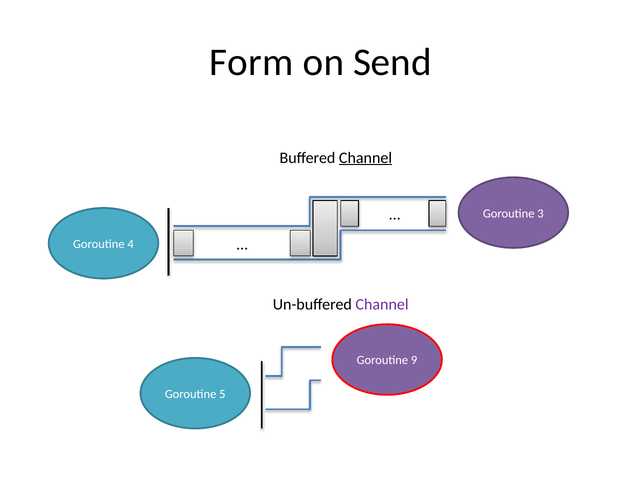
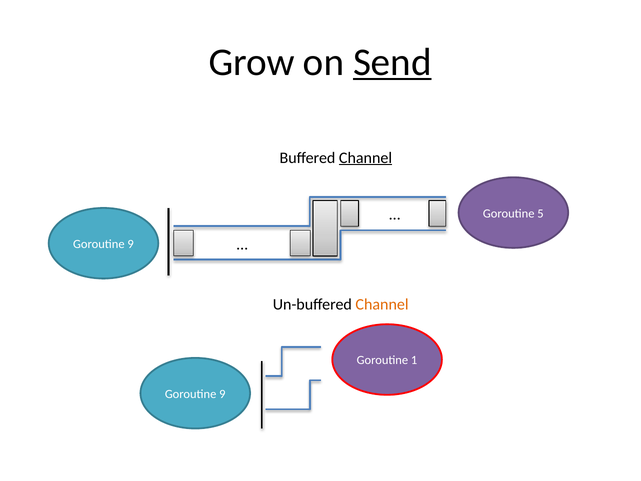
Form: Form -> Grow (252, 62)
Send underline: none -> present (392, 62)
3: 3 -> 5 (540, 213)
4: 4 -> 9 (131, 244)
Channel colour: purple -> orange (382, 305)
9: 9 -> 1 (414, 360)
5: 5 -> 9 (222, 394)
